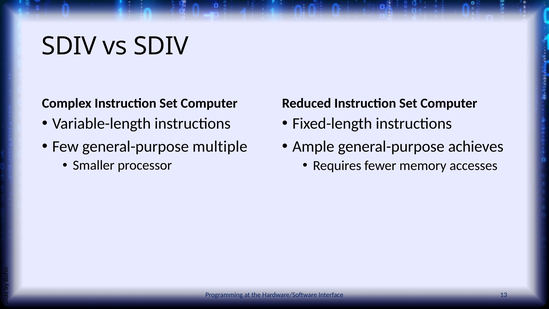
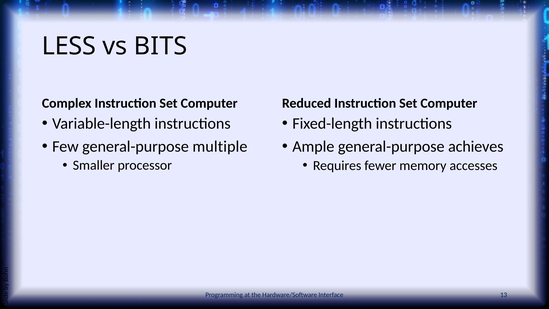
SDIV: SDIV -> LESS (69, 46)
vs SDIV: SDIV -> BITS (161, 46)
